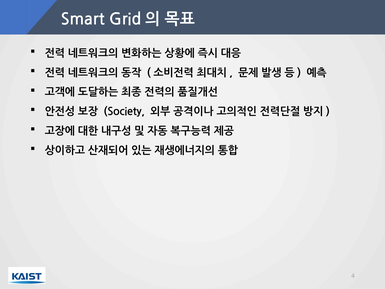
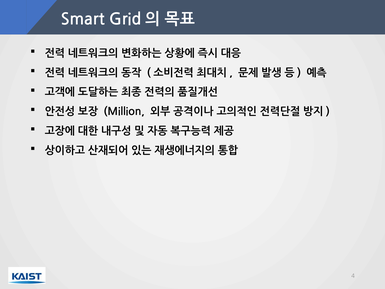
Society: Society -> Million (124, 112)
